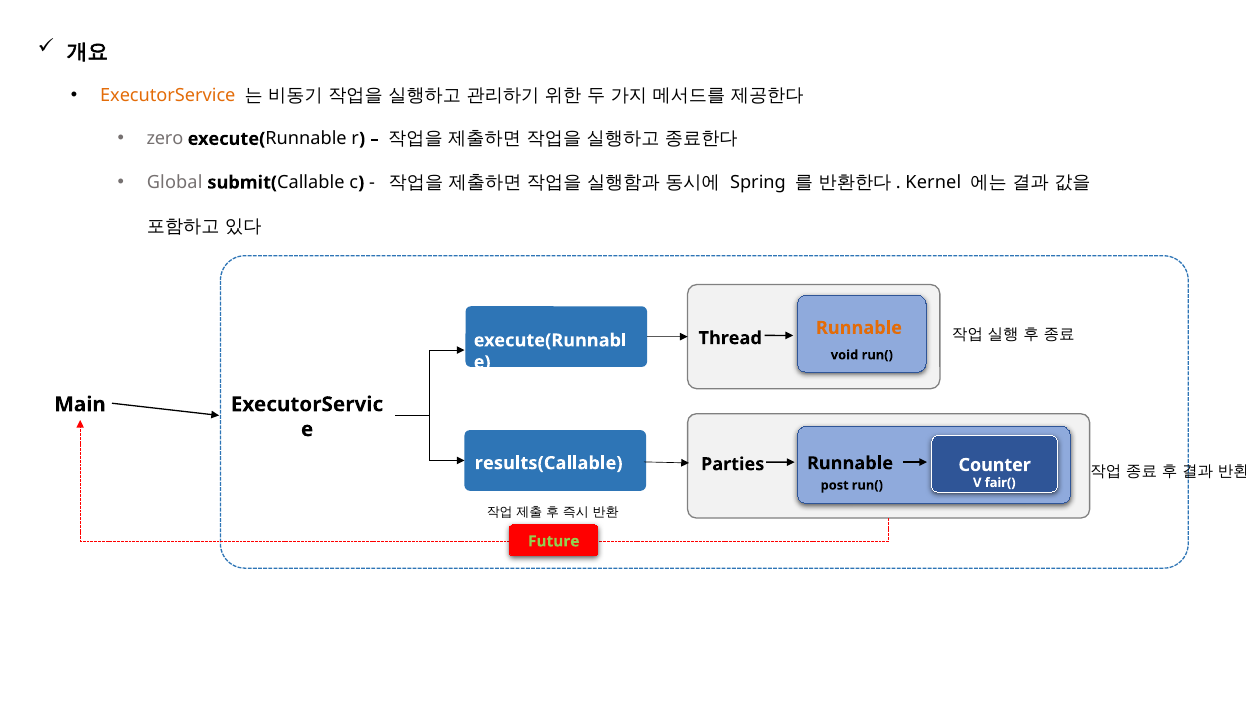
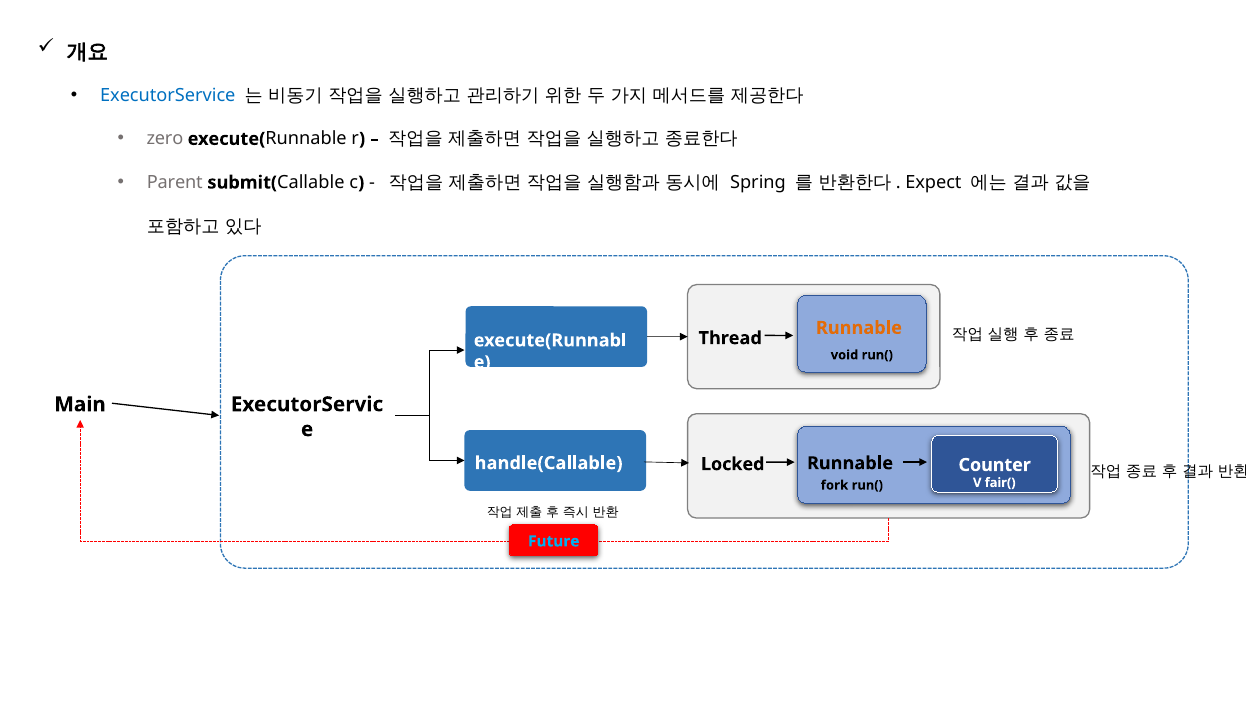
ExecutorService colour: orange -> blue (168, 95)
Global: Global -> Parent (175, 182)
Kernel: Kernel -> Expect (933, 182)
results(Callable: results(Callable -> handle(Callable (549, 463)
Parties: Parties -> Locked (733, 464)
post: post -> fork (835, 485)
Future colour: light green -> light blue (554, 541)
